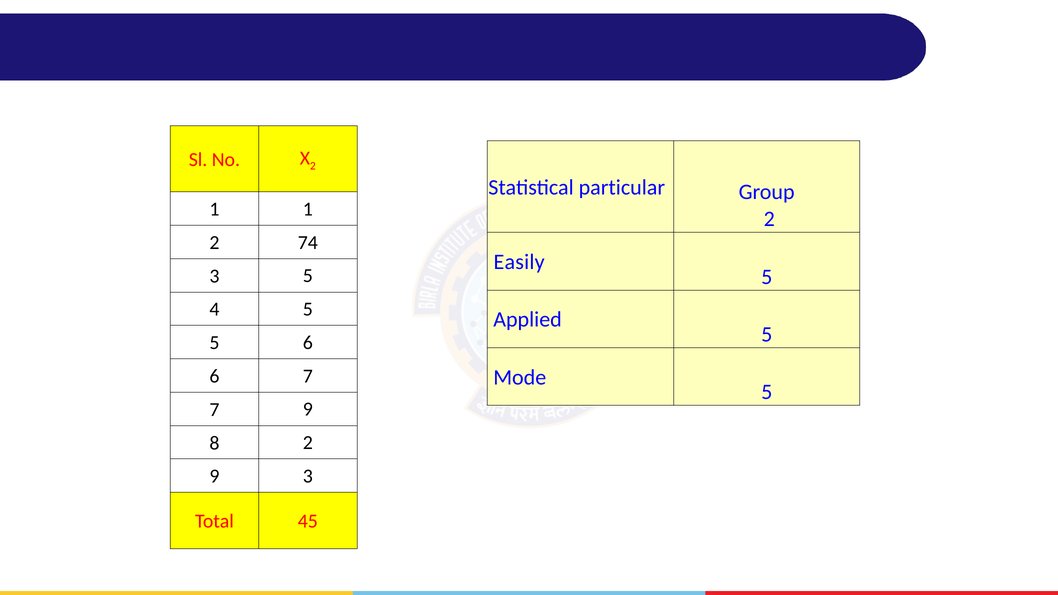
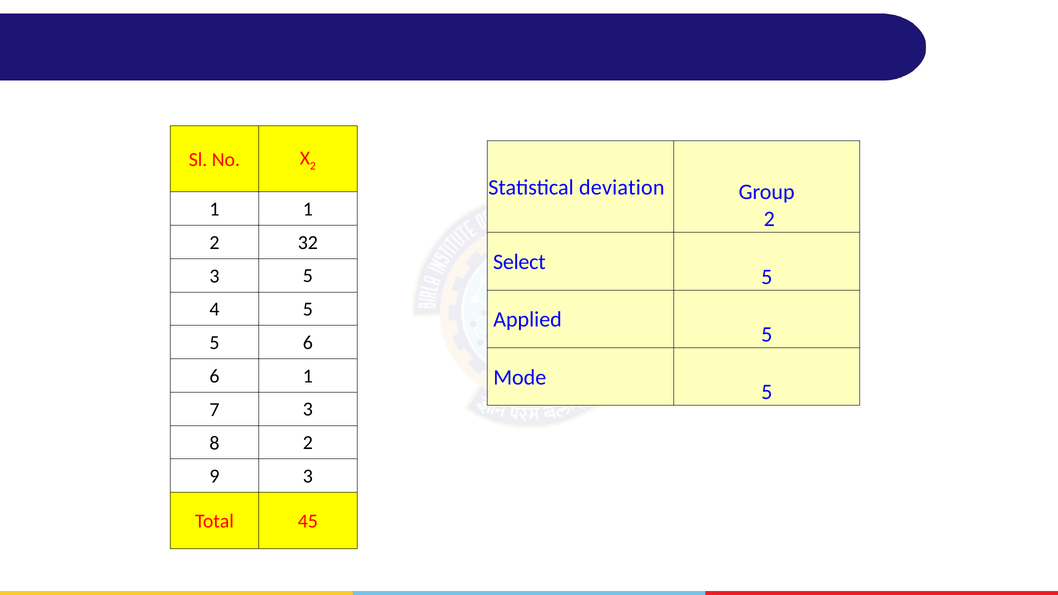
particular: particular -> deviation (622, 187)
74: 74 -> 32 (308, 243)
Easily: Easily -> Select (519, 262)
6 7: 7 -> 1 (308, 376)
7 9: 9 -> 3 (308, 410)
